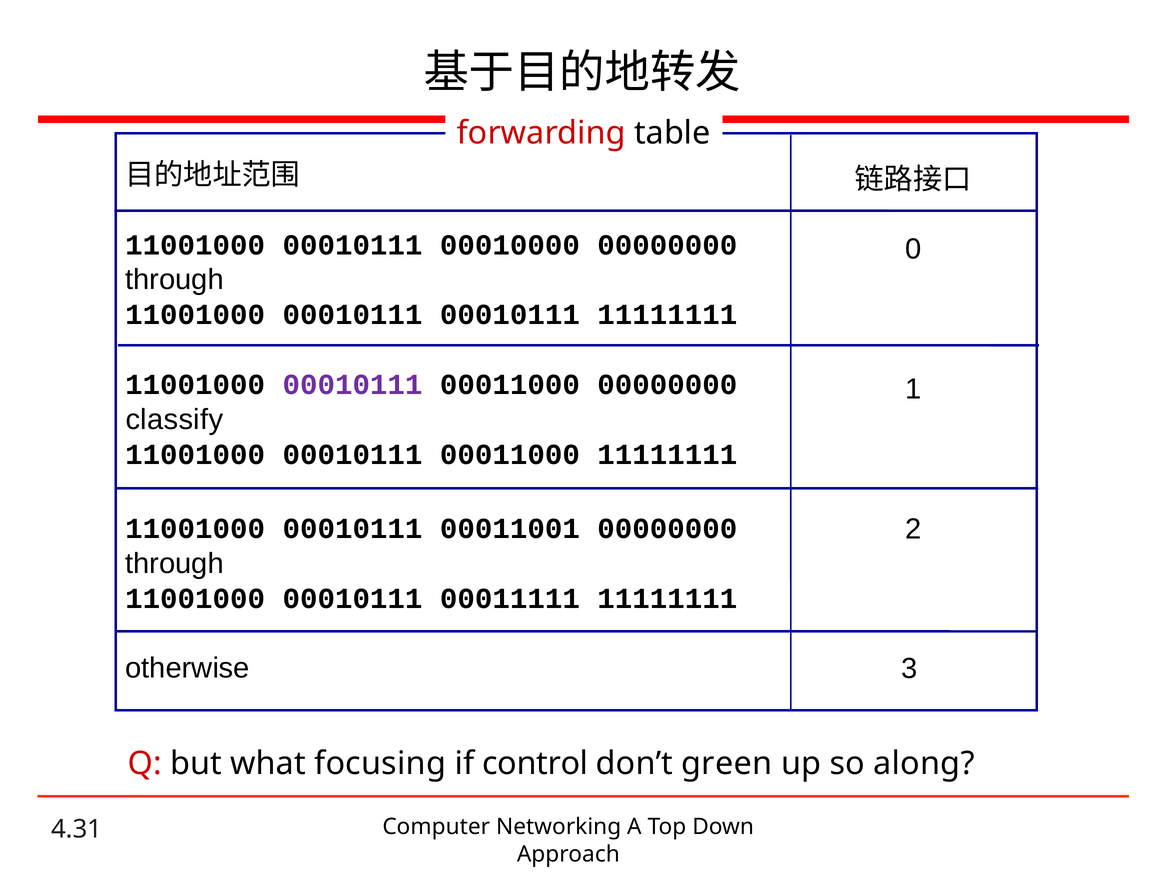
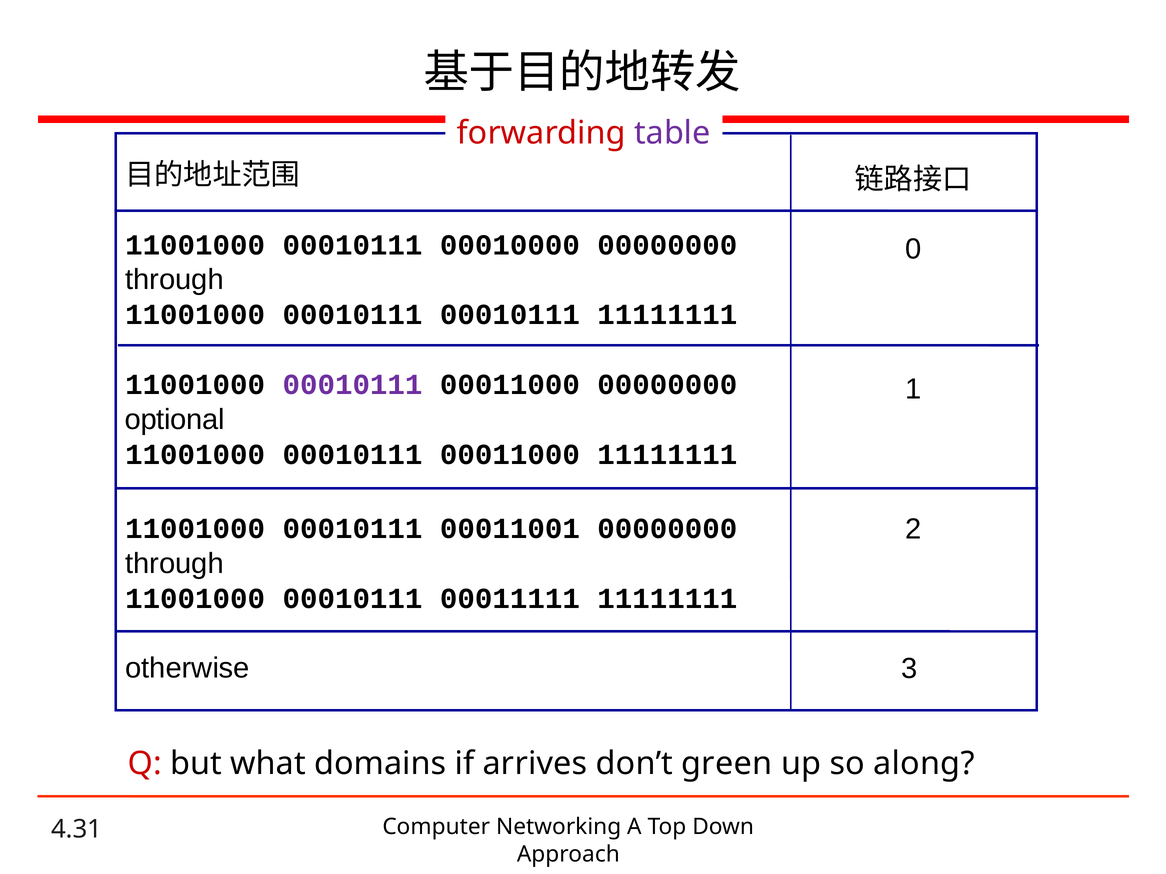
table colour: black -> purple (672, 133)
classify: classify -> optional (175, 420)
focusing: focusing -> domains (380, 764)
control: control -> arrives (535, 764)
